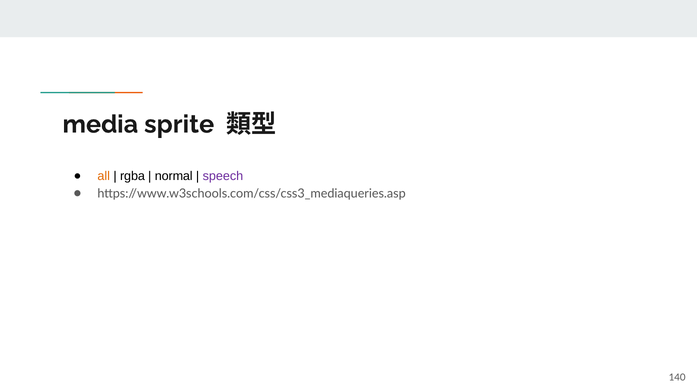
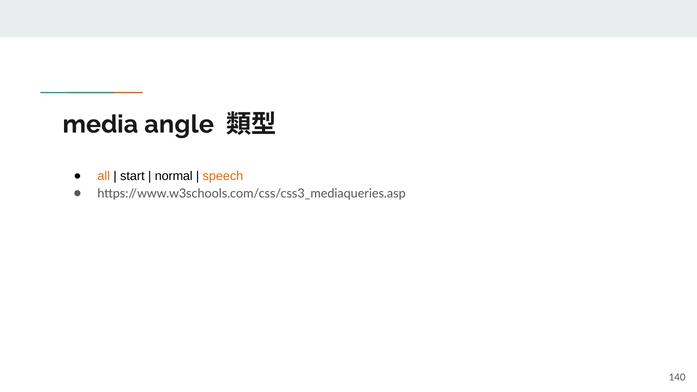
sprite: sprite -> angle (179, 124)
rgba: rgba -> start (132, 176)
speech colour: purple -> orange (223, 176)
